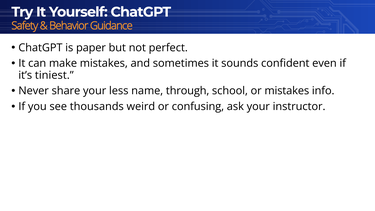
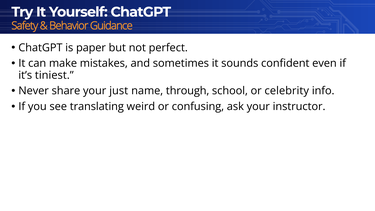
less: less -> just (119, 91)
or mistakes: mistakes -> celebrity (287, 91)
thousands: thousands -> translating (97, 107)
